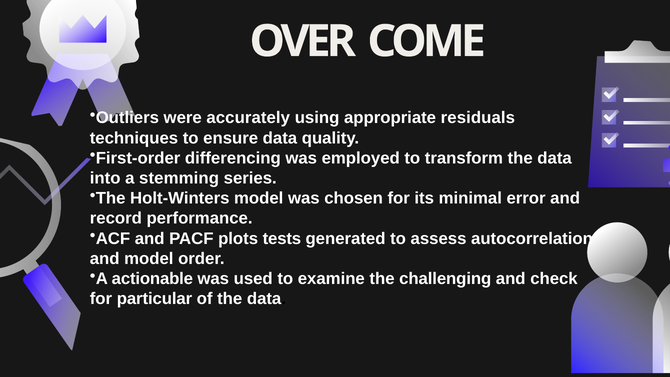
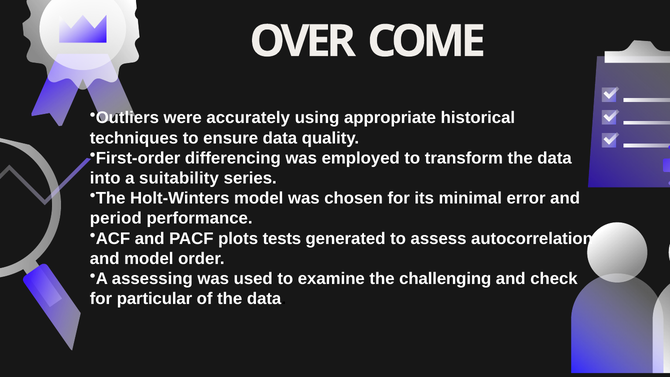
residuals: residuals -> historical (478, 118)
stemming: stemming -> suitability (179, 178)
record: record -> period (116, 218)
actionable: actionable -> assessing (152, 279)
